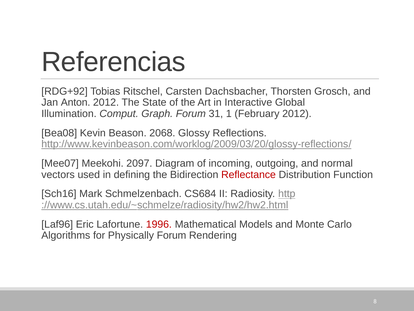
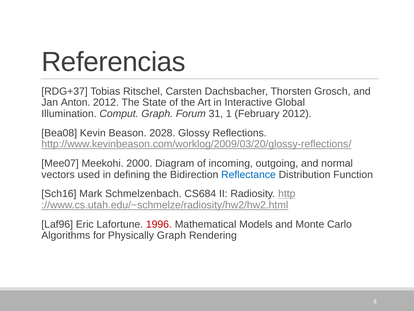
RDG+92: RDG+92 -> RDG+37 (65, 91)
2068: 2068 -> 2028 (162, 133)
2097: 2097 -> 2000 (139, 163)
Reflectance colour: red -> blue (249, 174)
Physically Forum: Forum -> Graph (171, 235)
